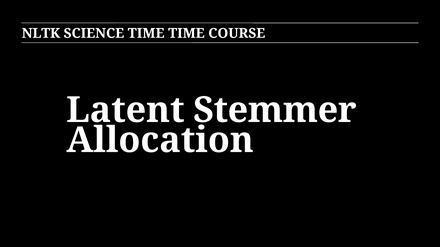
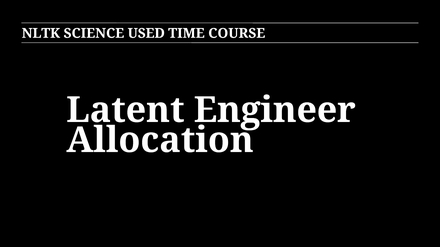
SCIENCE TIME: TIME -> USED (146, 33)
Stemmer: Stemmer -> Engineer (275, 110)
